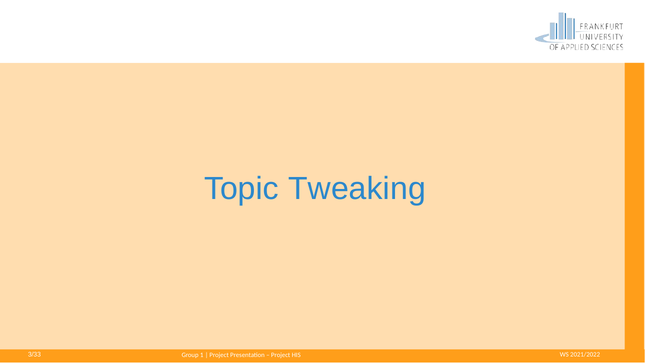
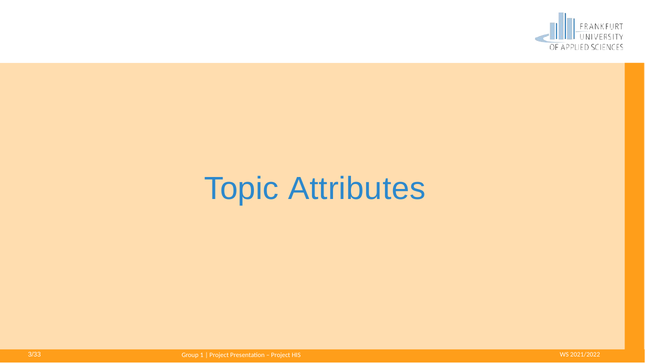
Tweaking: Tweaking -> Attributes (357, 188)
